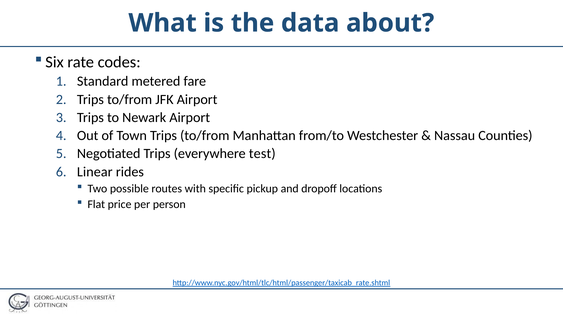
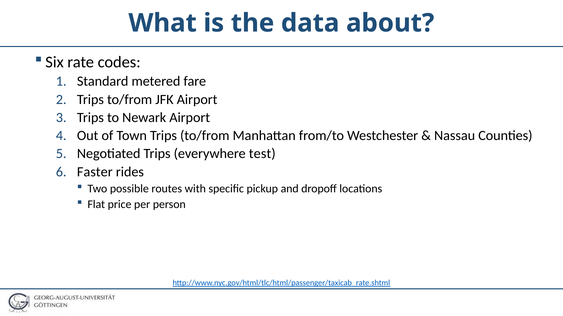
Linear: Linear -> Faster (95, 172)
